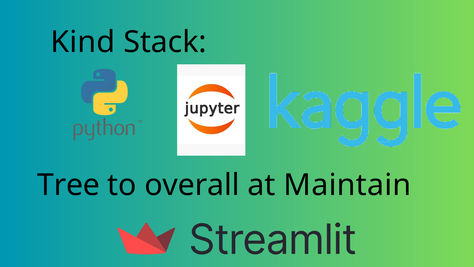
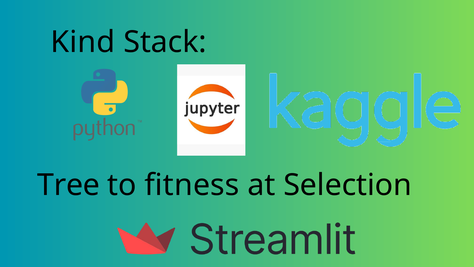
overall: overall -> fitness (192, 185)
Maintain: Maintain -> Selection (348, 185)
